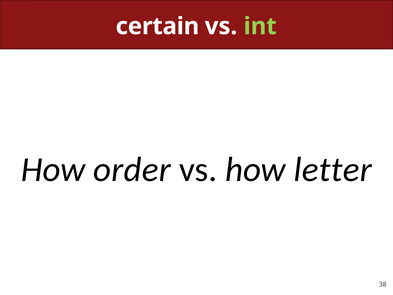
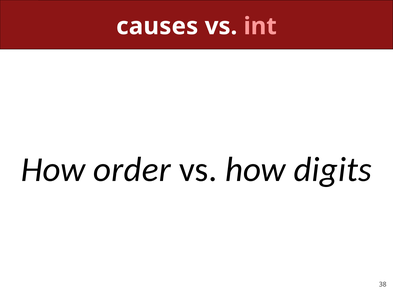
certain: certain -> causes (157, 26)
int colour: light green -> pink (260, 26)
letter: letter -> digits (333, 169)
